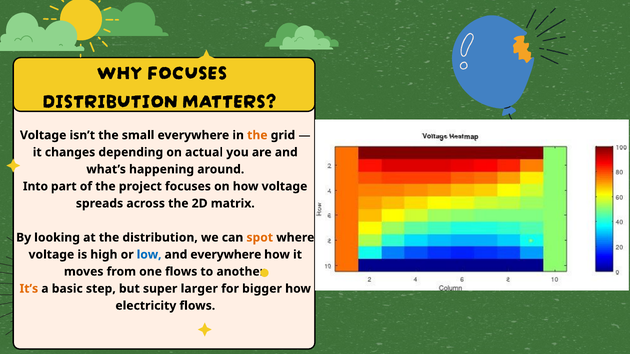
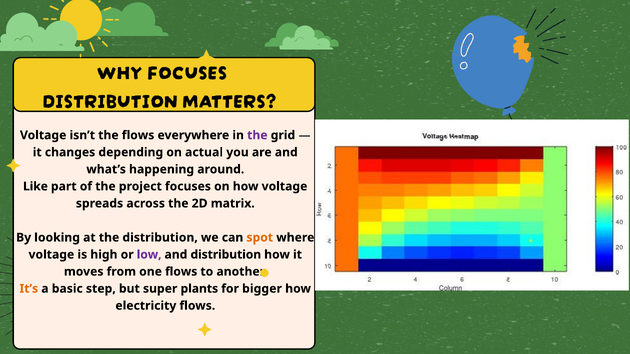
the small: small -> flows (138, 135)
the colour: orange -> purple (257, 135)
Into: Into -> Like (35, 187)
low colour: blue -> purple (149, 255)
and everywhere: everywhere -> distribution (226, 255)
larger: larger -> plants (199, 289)
